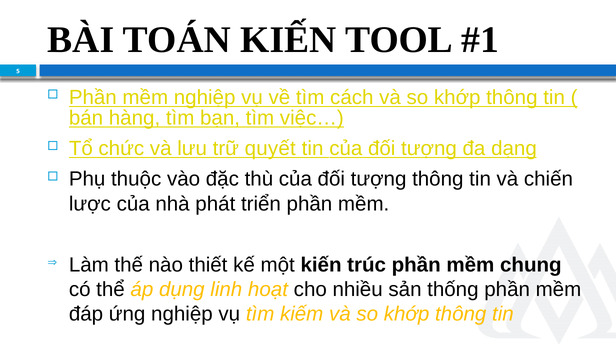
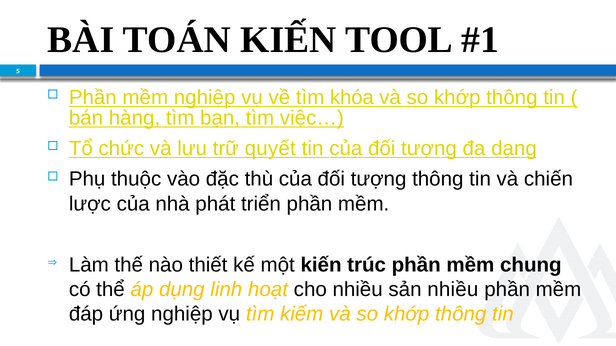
cách: cách -> khóa (352, 98)
sản thống: thống -> nhiều (453, 290)
